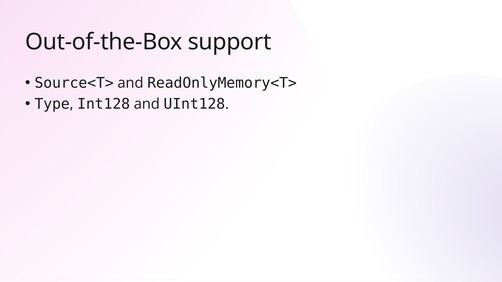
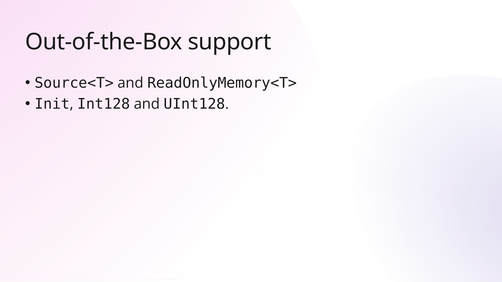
Type: Type -> Init (52, 104)
